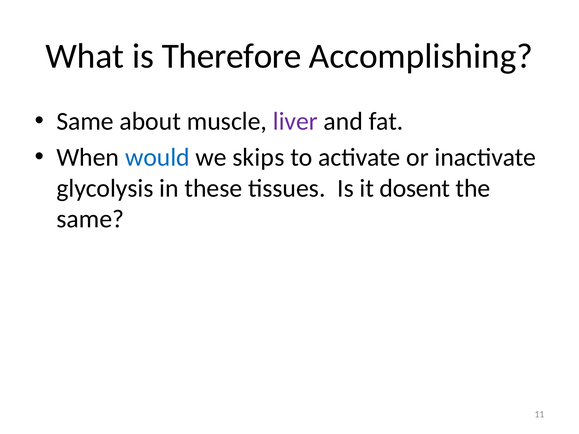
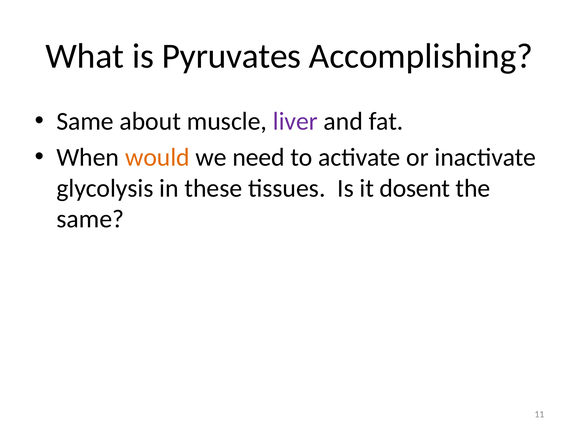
Therefore: Therefore -> Pyruvates (232, 56)
would colour: blue -> orange (157, 158)
skips: skips -> need (259, 158)
